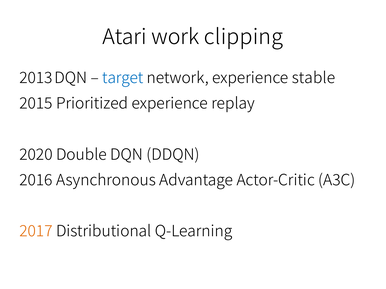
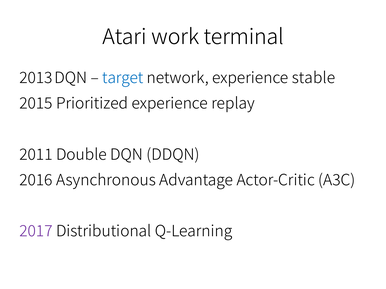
clipping: clipping -> terminal (244, 37)
2020: 2020 -> 2011 (36, 155)
2017 colour: orange -> purple (36, 232)
